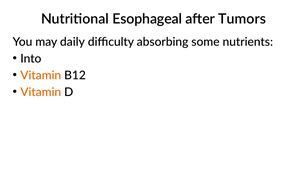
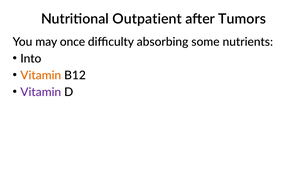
Esophageal: Esophageal -> Outpatient (147, 19)
daily: daily -> once (72, 42)
Vitamin colour: orange -> purple (41, 92)
